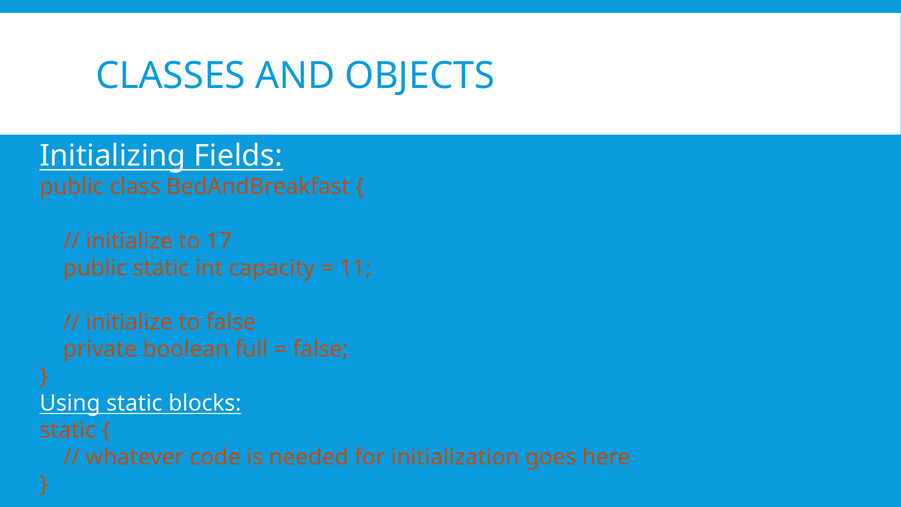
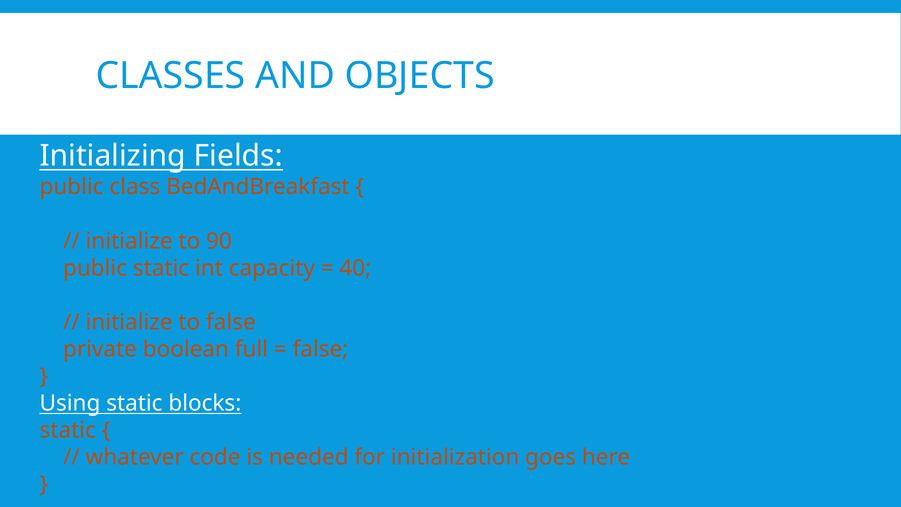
17: 17 -> 90 (219, 241)
11: 11 -> 40 (355, 268)
